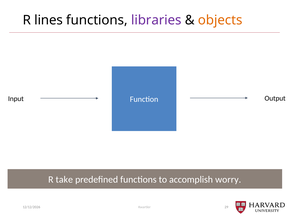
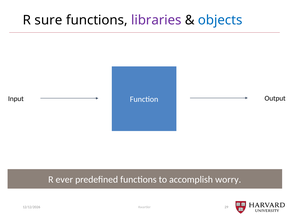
lines: lines -> sure (48, 20)
objects colour: orange -> blue (220, 20)
take: take -> ever (64, 179)
